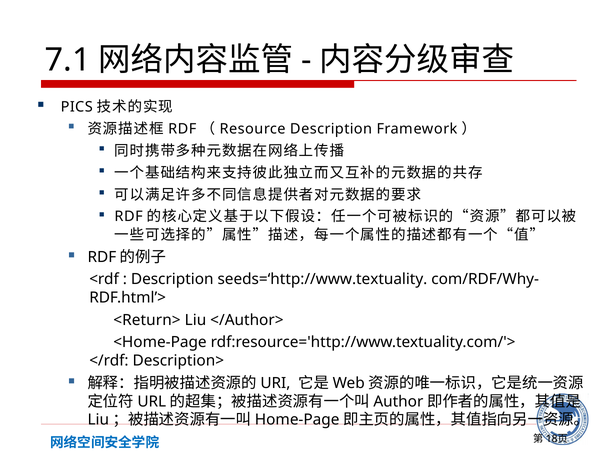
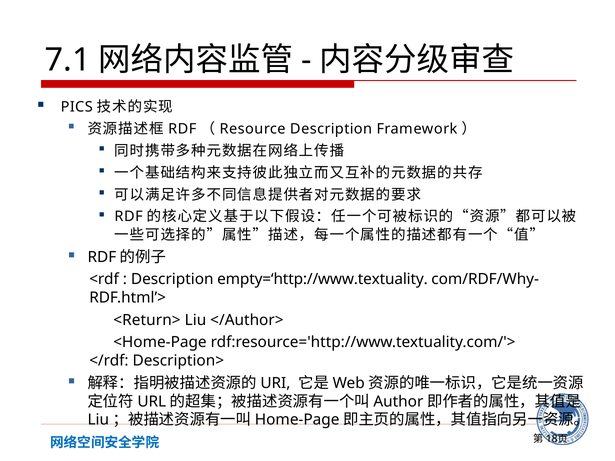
seeds=‘http://www.textuality: seeds=‘http://www.textuality -> empty=‘http://www.textuality (322, 280)
